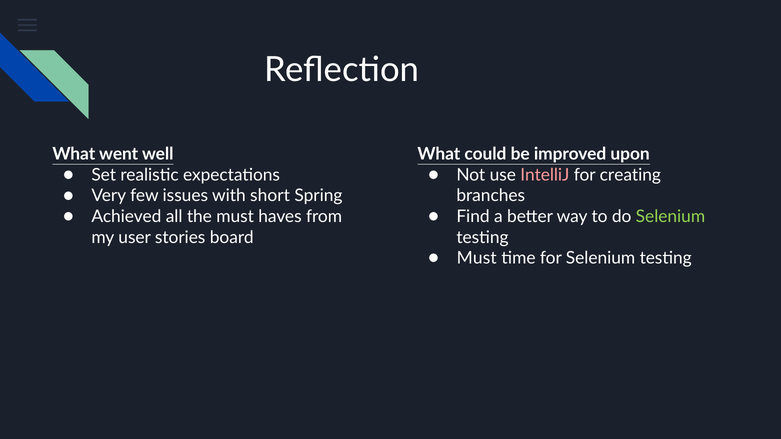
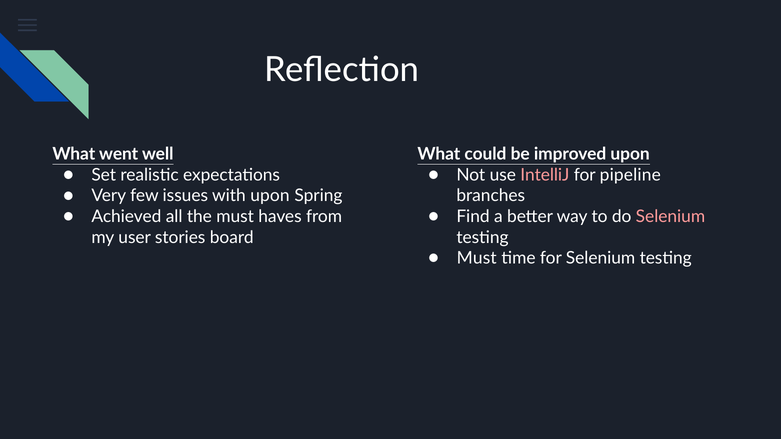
creating: creating -> pipeline (630, 175)
with short: short -> upon (270, 196)
Selenium colour: light green -> pink (670, 217)
